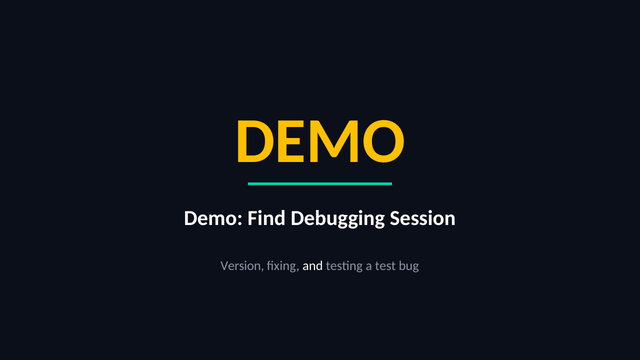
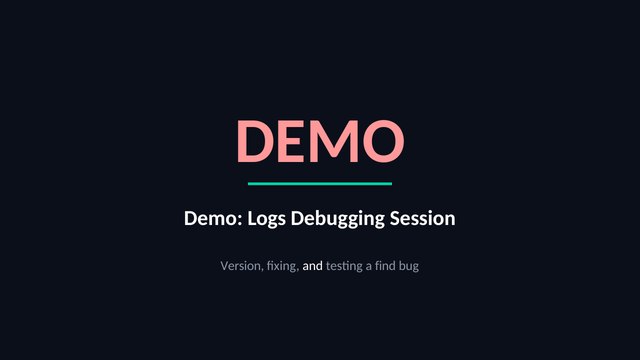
DEMO colour: yellow -> pink (320, 141)
Find: Find -> Logs (267, 218)
test: test -> find (385, 266)
